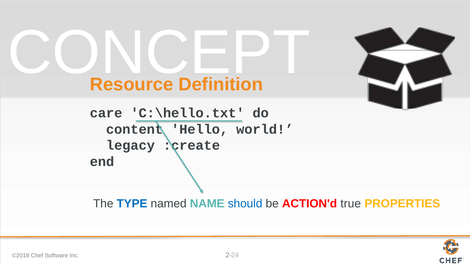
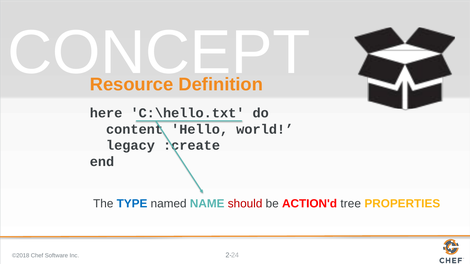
care: care -> here (106, 113)
should colour: blue -> red (245, 204)
true: true -> tree (351, 204)
